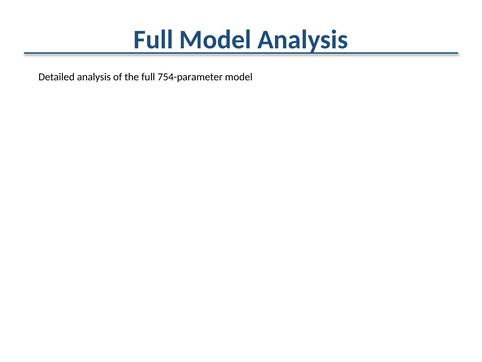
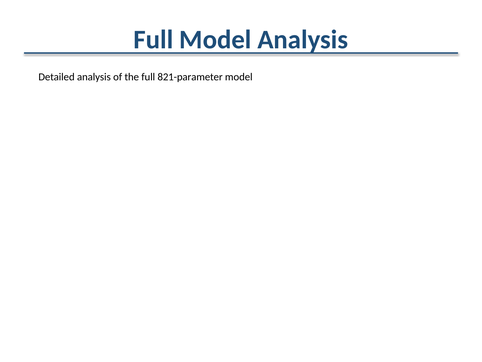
754-parameter: 754-parameter -> 821-parameter (190, 77)
